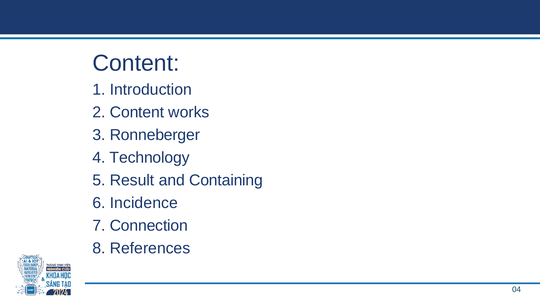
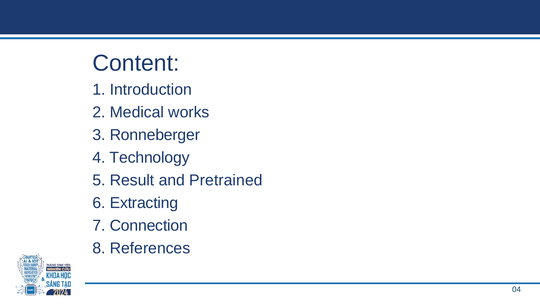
2 Content: Content -> Medical (137, 112)
Containing: Containing -> Pretrained (226, 180)
Incidence: Incidence -> Extracting (144, 203)
